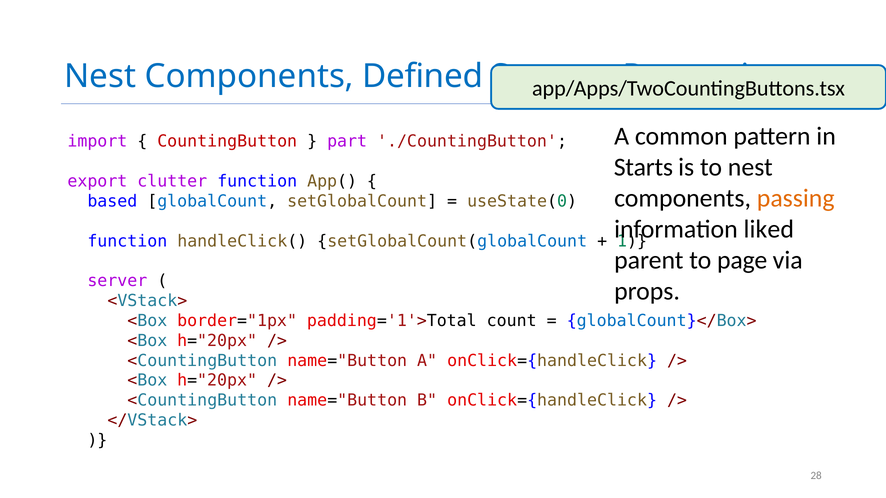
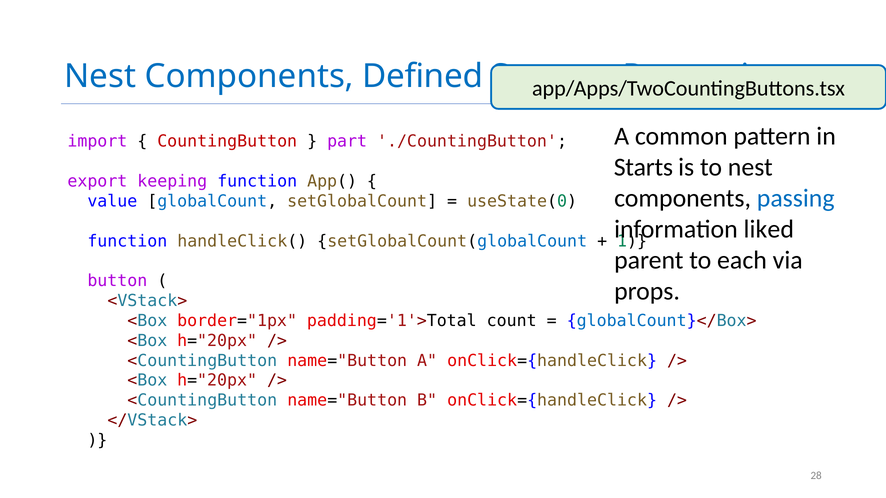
clutter: clutter -> keeping (172, 181)
passing colour: orange -> blue (796, 199)
based: based -> value (112, 201)
page: page -> each (742, 261)
server: server -> button (117, 281)
